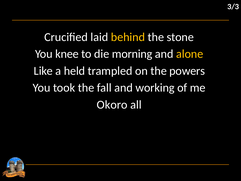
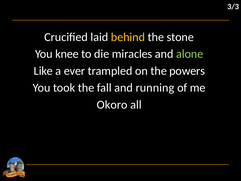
morning: morning -> miracles (132, 54)
alone colour: yellow -> light green (190, 54)
held: held -> ever (74, 71)
working: working -> running (155, 88)
